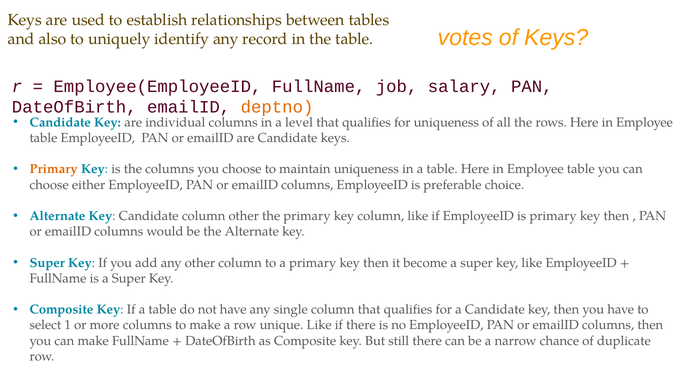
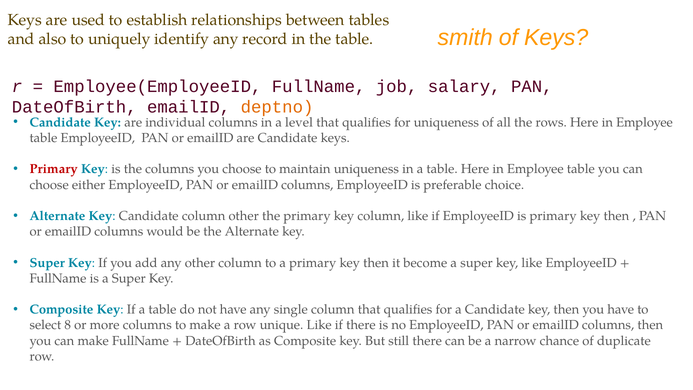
votes: votes -> smith (465, 38)
Primary colour: orange -> red (54, 169)
1: 1 -> 8 (68, 325)
